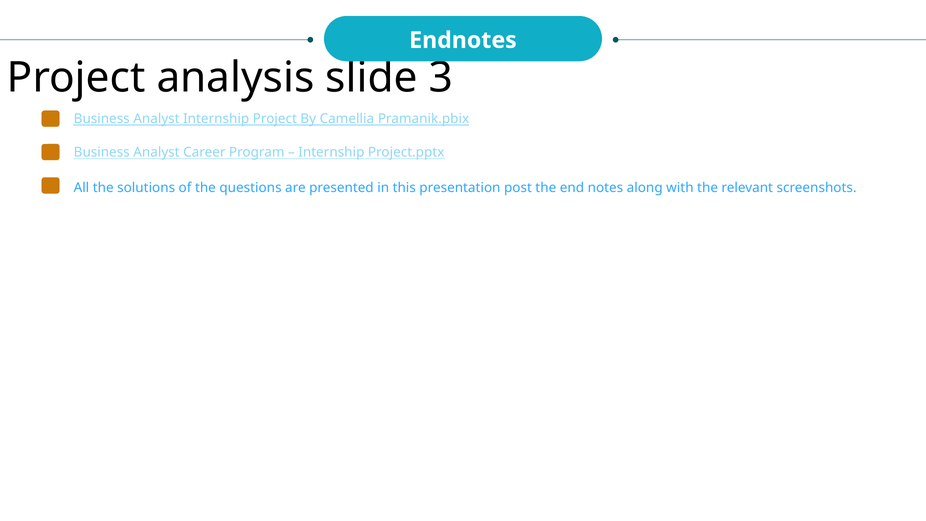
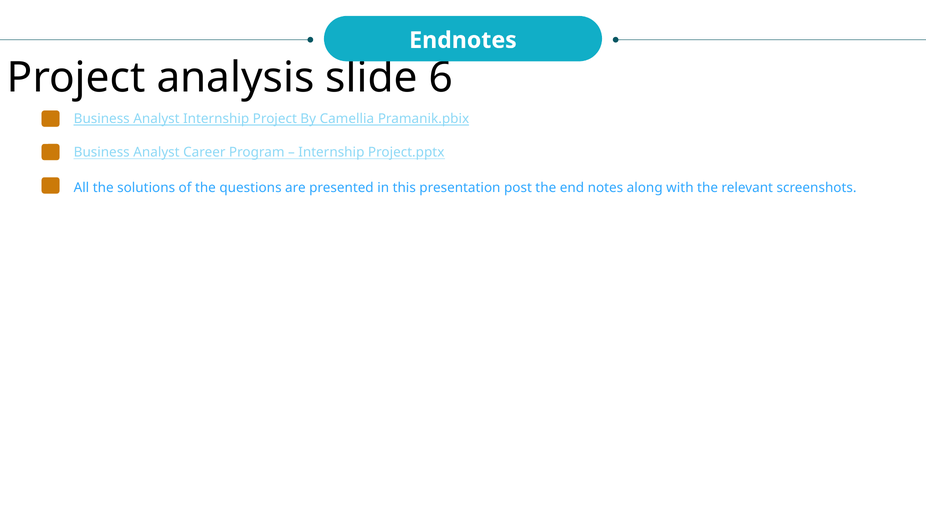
3: 3 -> 6 (441, 78)
